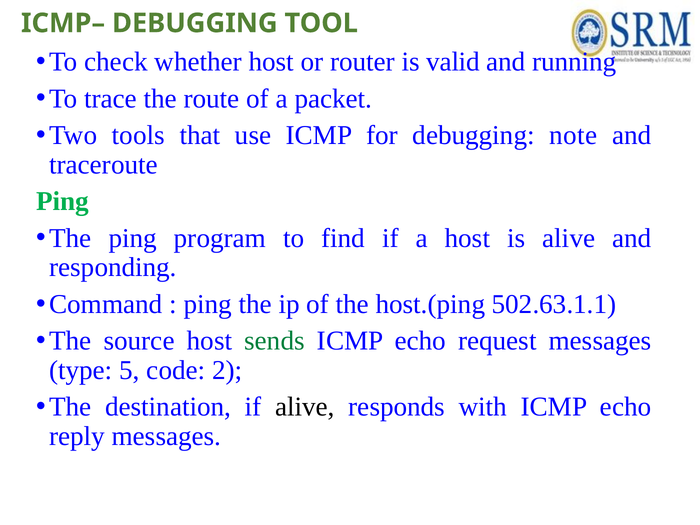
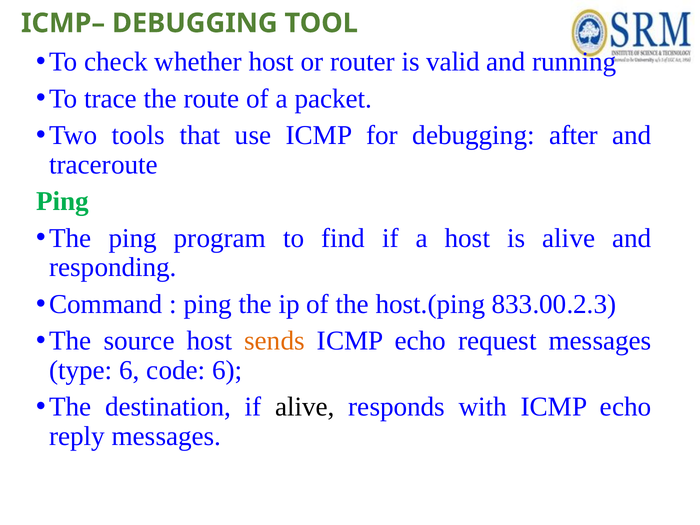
note: note -> after (574, 135)
502.63.1.1: 502.63.1.1 -> 833.00.2.3 (554, 304)
sends colour: green -> orange (275, 341)
type 5: 5 -> 6 (129, 370)
code 2: 2 -> 6 (227, 370)
